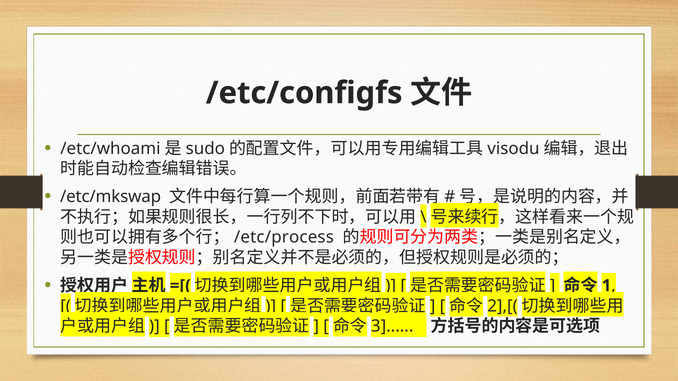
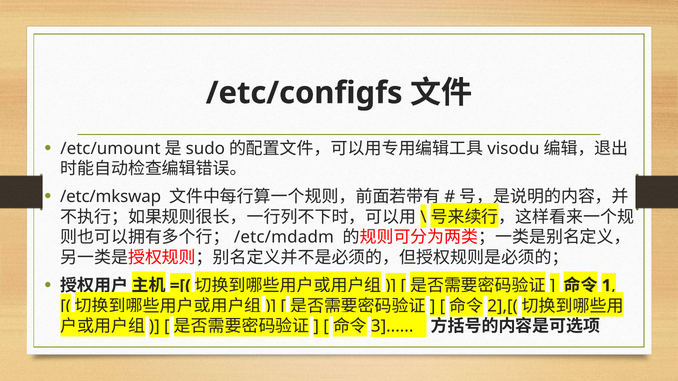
/etc/whoami: /etc/whoami -> /etc/umount (110, 149)
/etc/process: /etc/process -> /etc/mdadm (284, 238)
